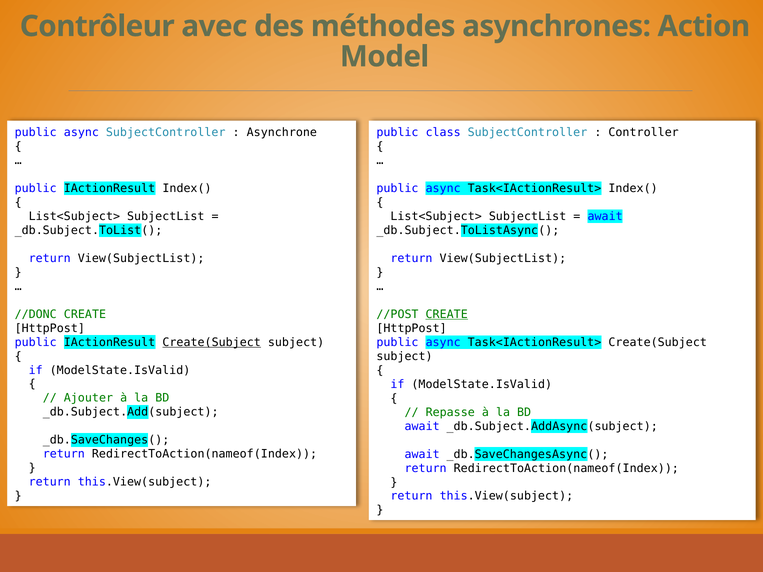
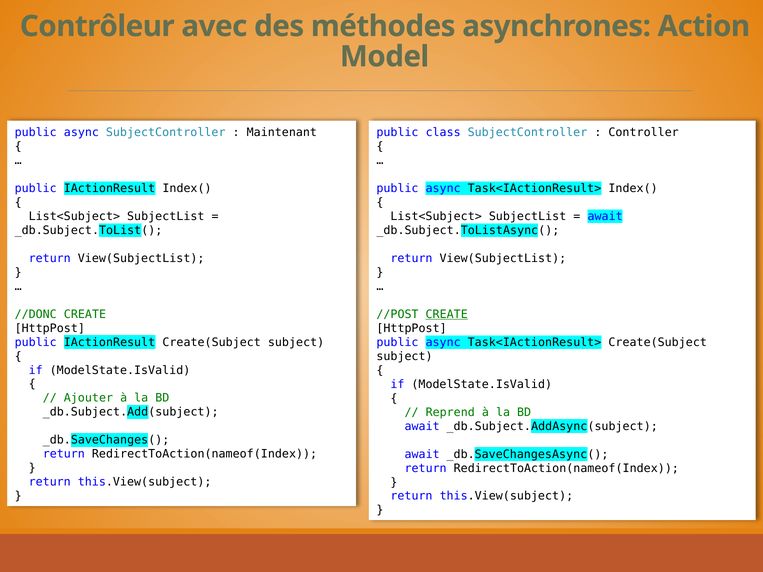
Asynchrone: Asynchrone -> Maintenant (282, 132)
Create(Subject underline: present -> none (212, 342)
Repasse: Repasse -> Reprend (450, 412)
